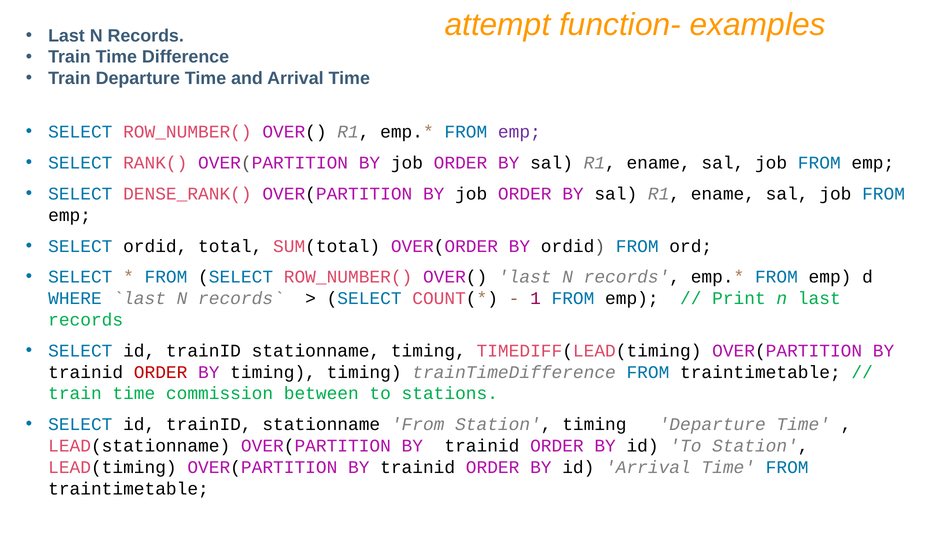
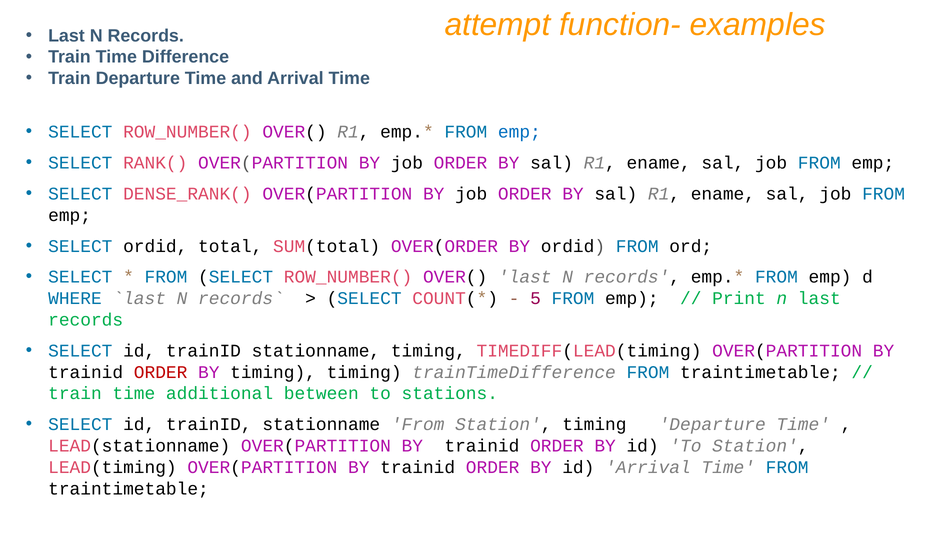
emp colour: purple -> blue (519, 132)
1: 1 -> 5 (535, 299)
commission: commission -> additional (220, 394)
